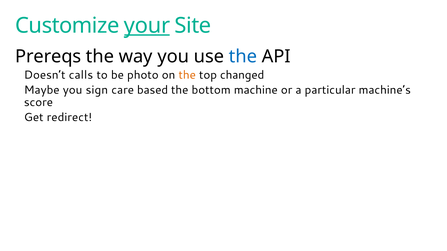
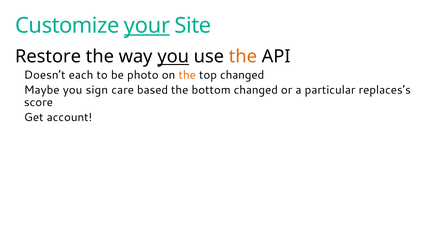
Prereqs: Prereqs -> Restore (48, 57)
you underline: none -> present (173, 57)
the colour: blue -> orange (243, 57)
calls: calls -> each (81, 75)
bottom machine: machine -> changed (256, 90)
machine’s: machine’s -> replaces’s (385, 90)
redirect: redirect -> account (69, 118)
